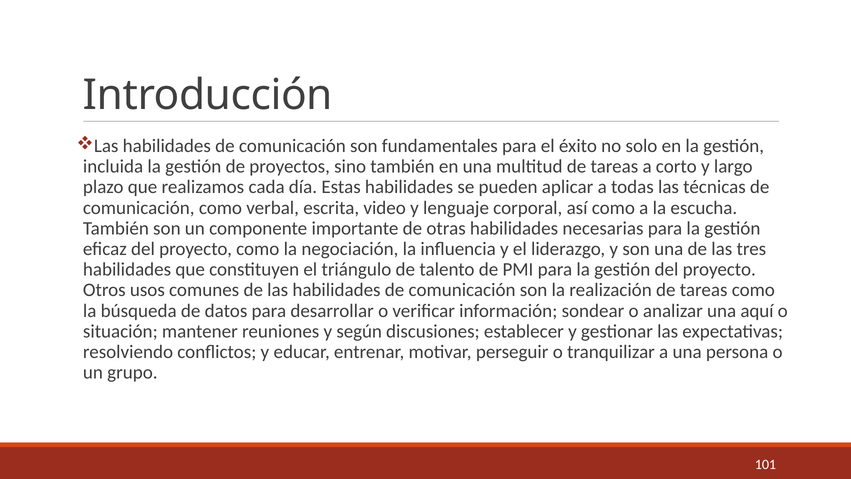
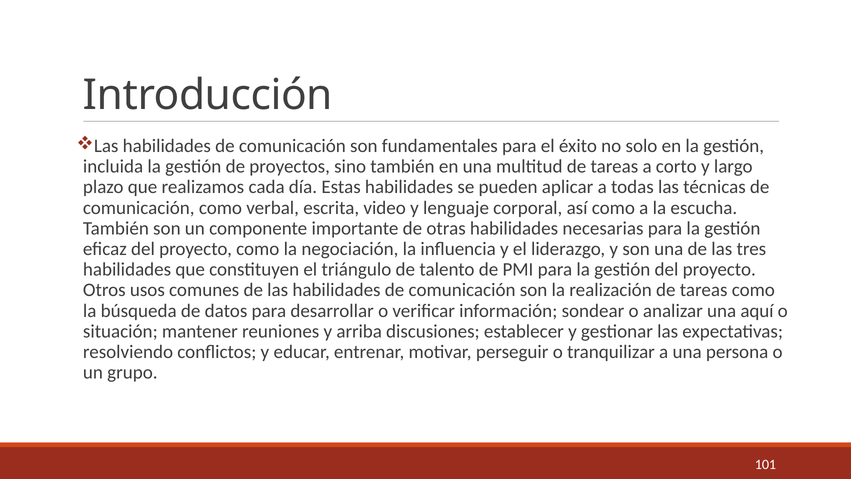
según: según -> arriba (359, 331)
